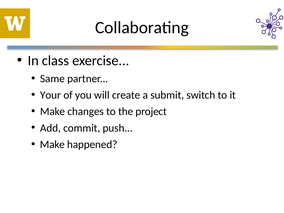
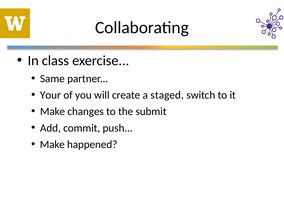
submit: submit -> staged (167, 95)
project: project -> submit (151, 112)
